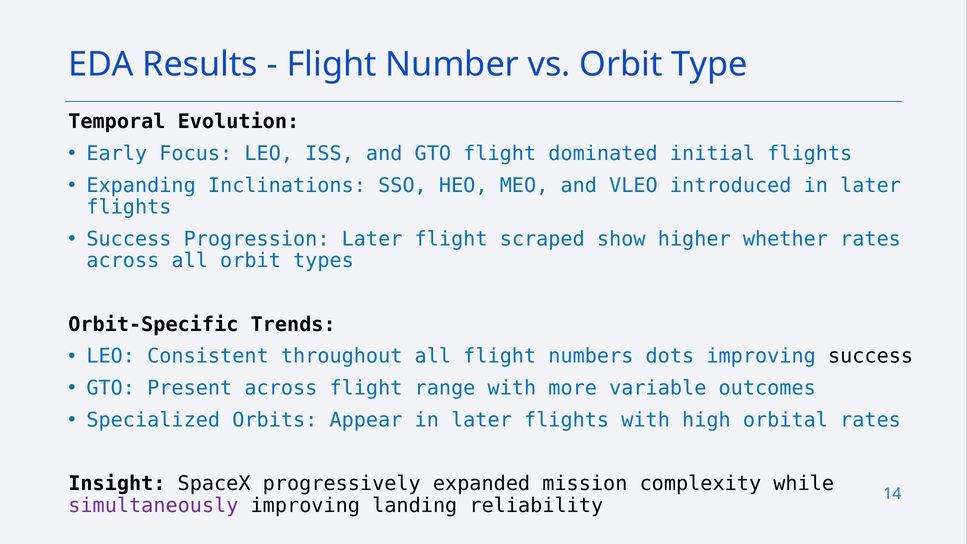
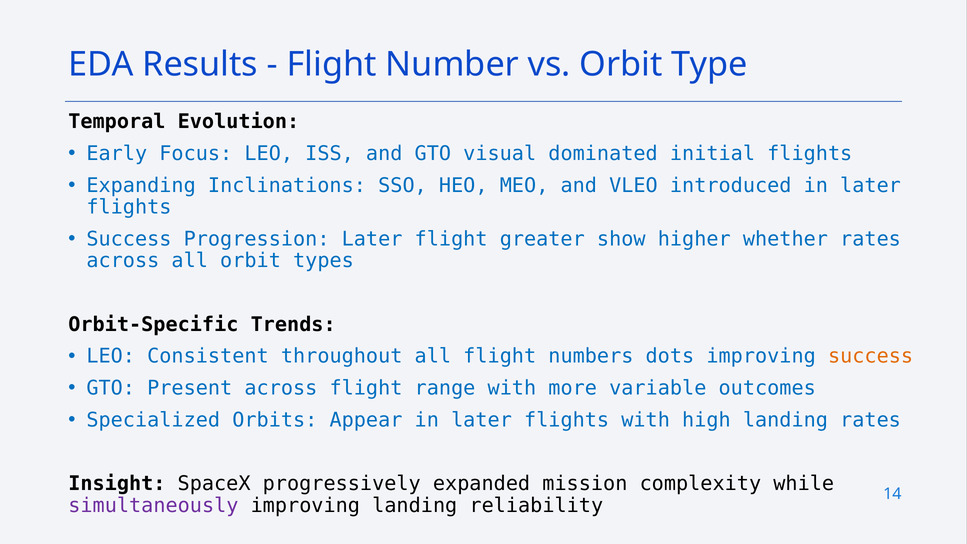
GTO flight: flight -> visual (500, 154)
scraped: scraped -> greater (542, 239)
success colour: black -> orange (871, 356)
high orbital: orbital -> landing (785, 420)
